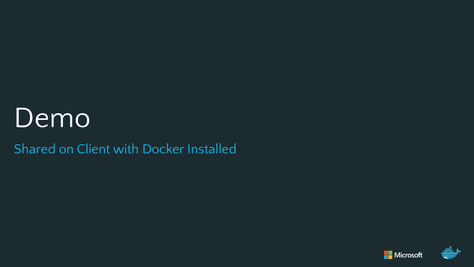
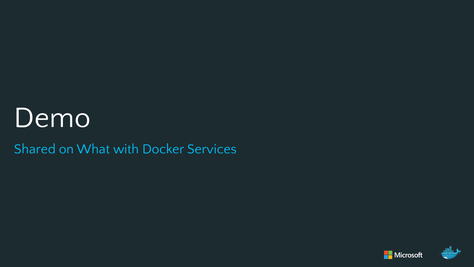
Client: Client -> What (93, 149)
Installed: Installed -> Services (212, 149)
